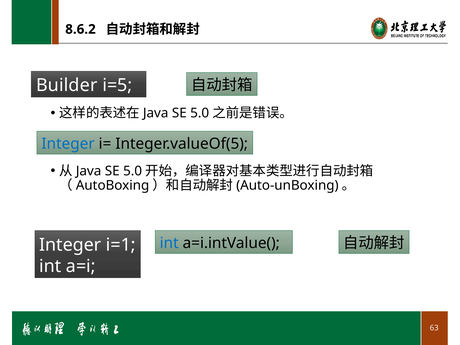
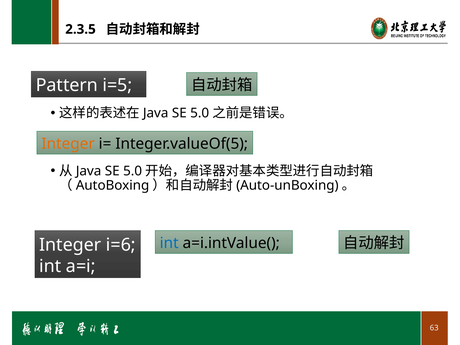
8.6.2: 8.6.2 -> 2.3.5 (80, 29)
Builder: Builder -> Pattern (67, 85)
Integer colour: blue -> orange (68, 144)
i=1: i=1 -> i=6 (121, 245)
